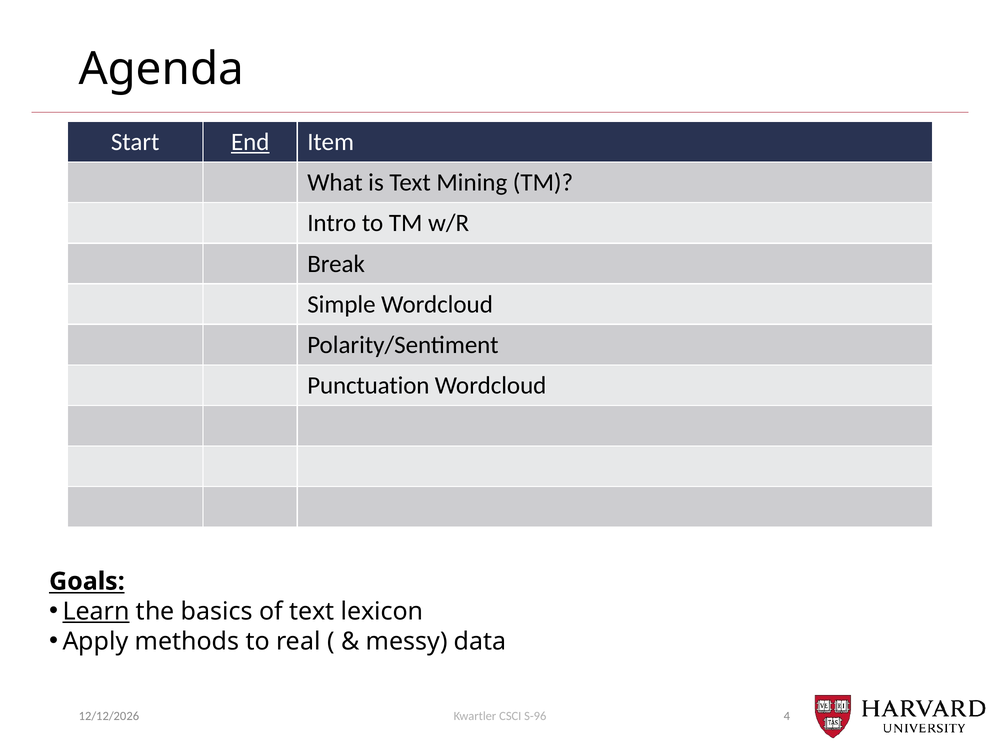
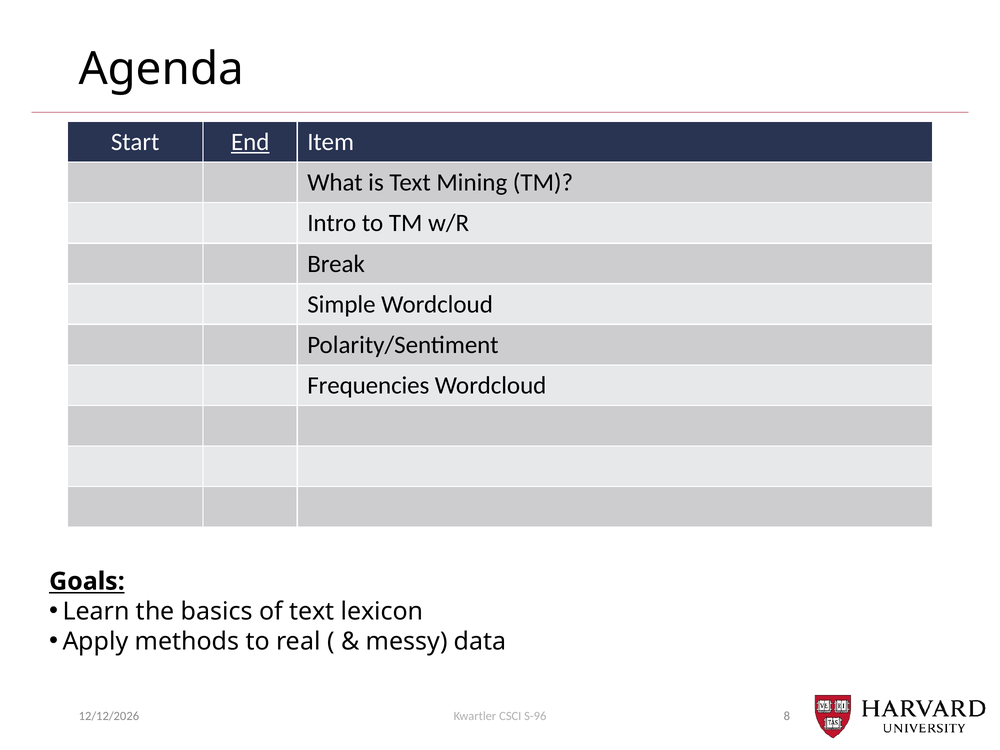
Punctuation: Punctuation -> Frequencies (368, 385)
Learn underline: present -> none (96, 611)
4: 4 -> 8 (787, 716)
